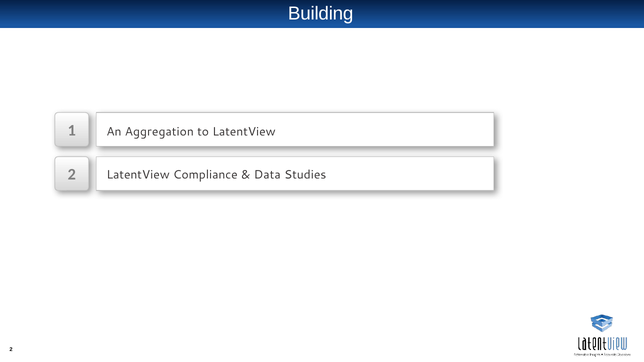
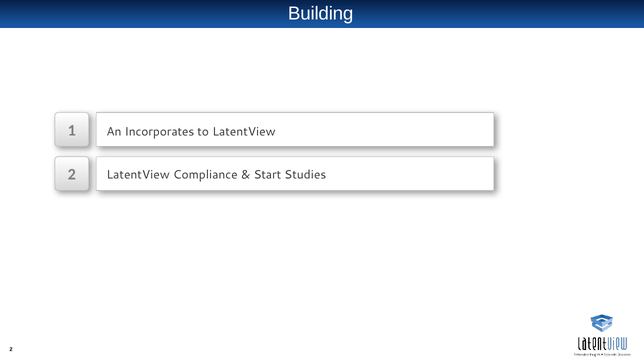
Aggregation: Aggregation -> Incorporates (159, 132)
Data: Data -> Start (267, 175)
